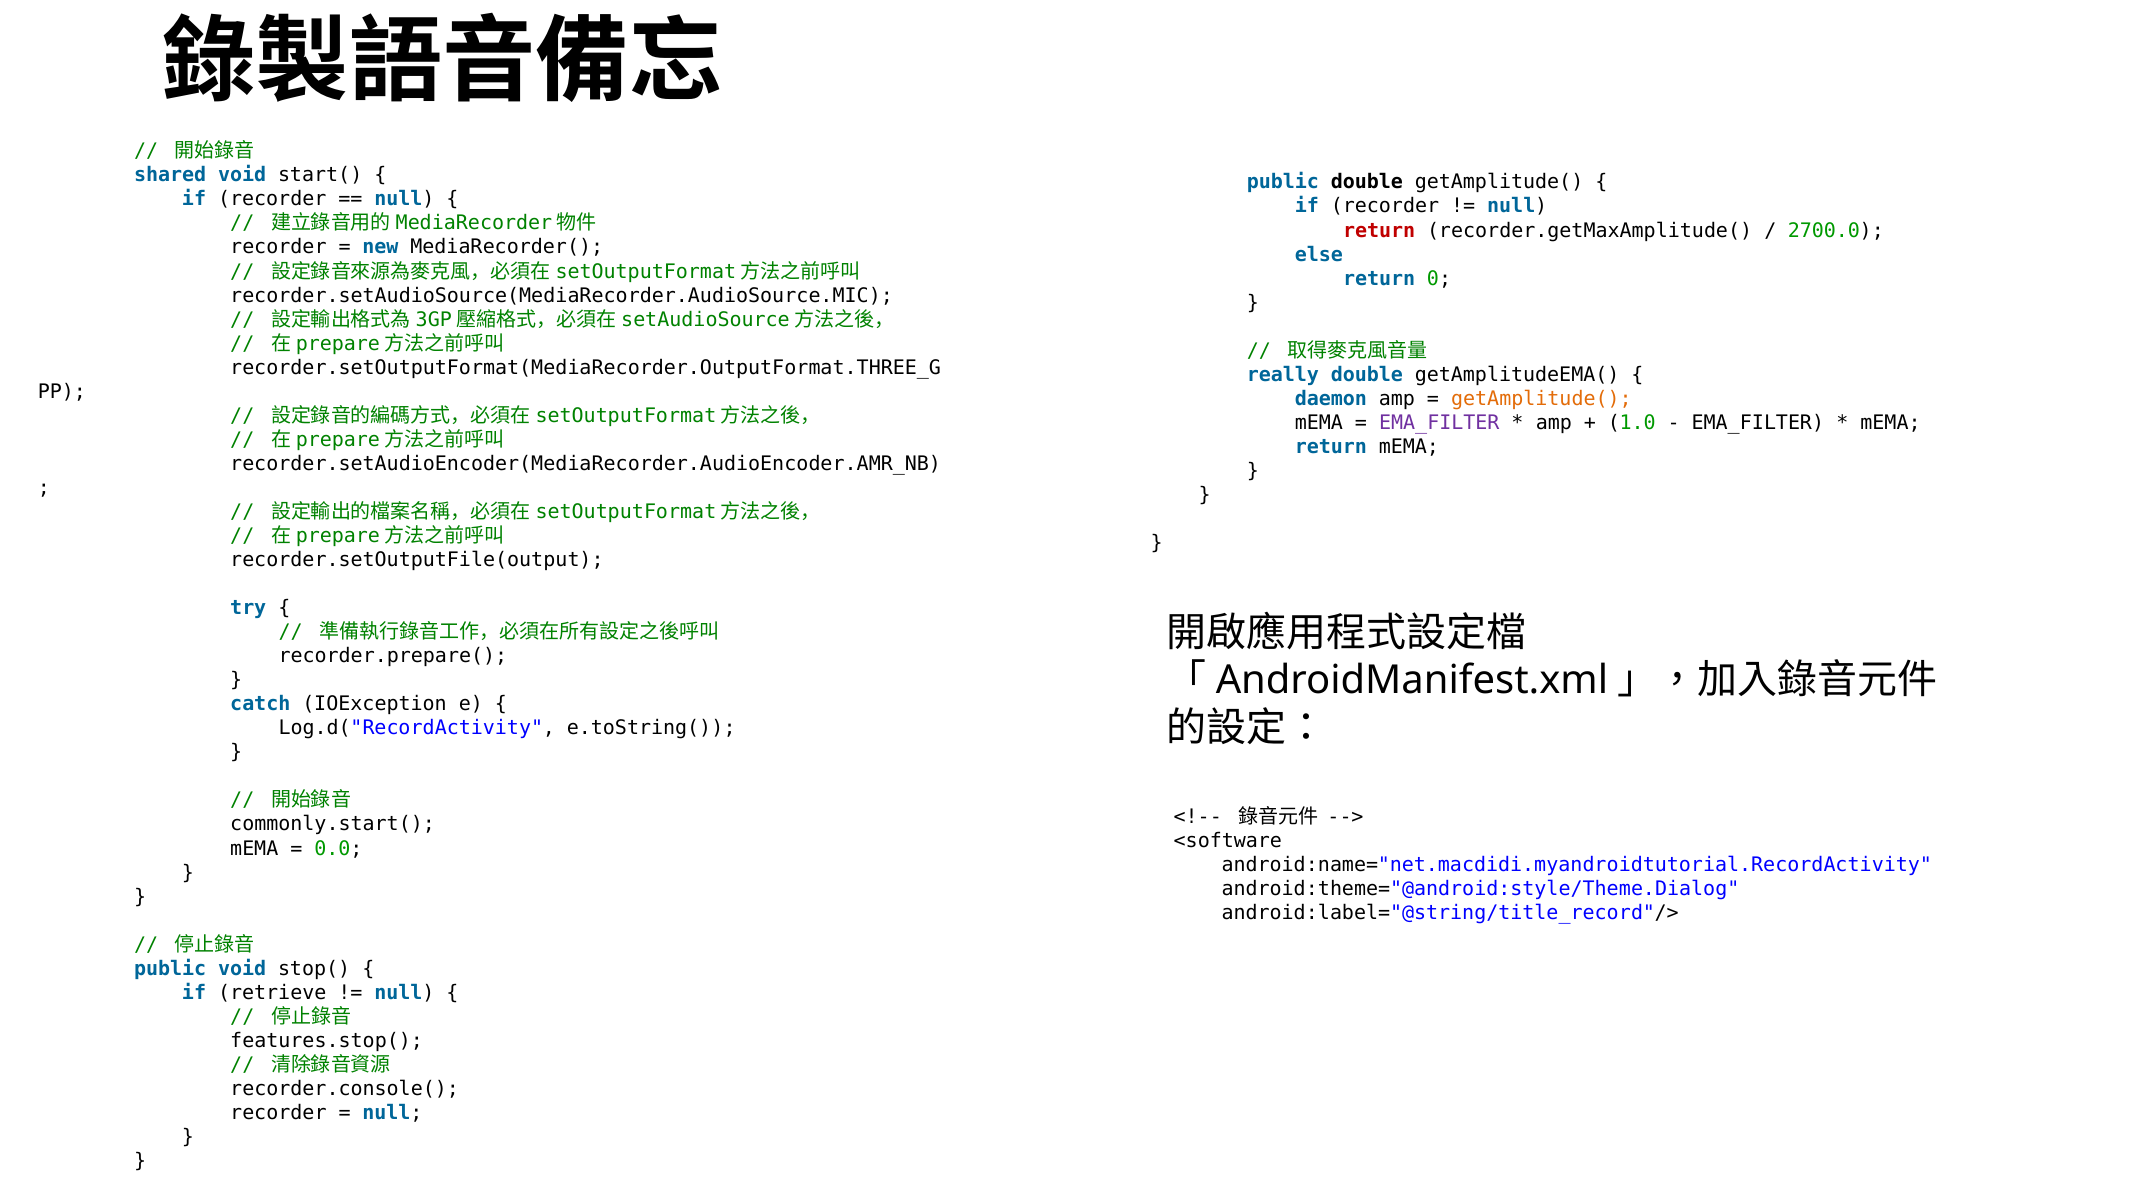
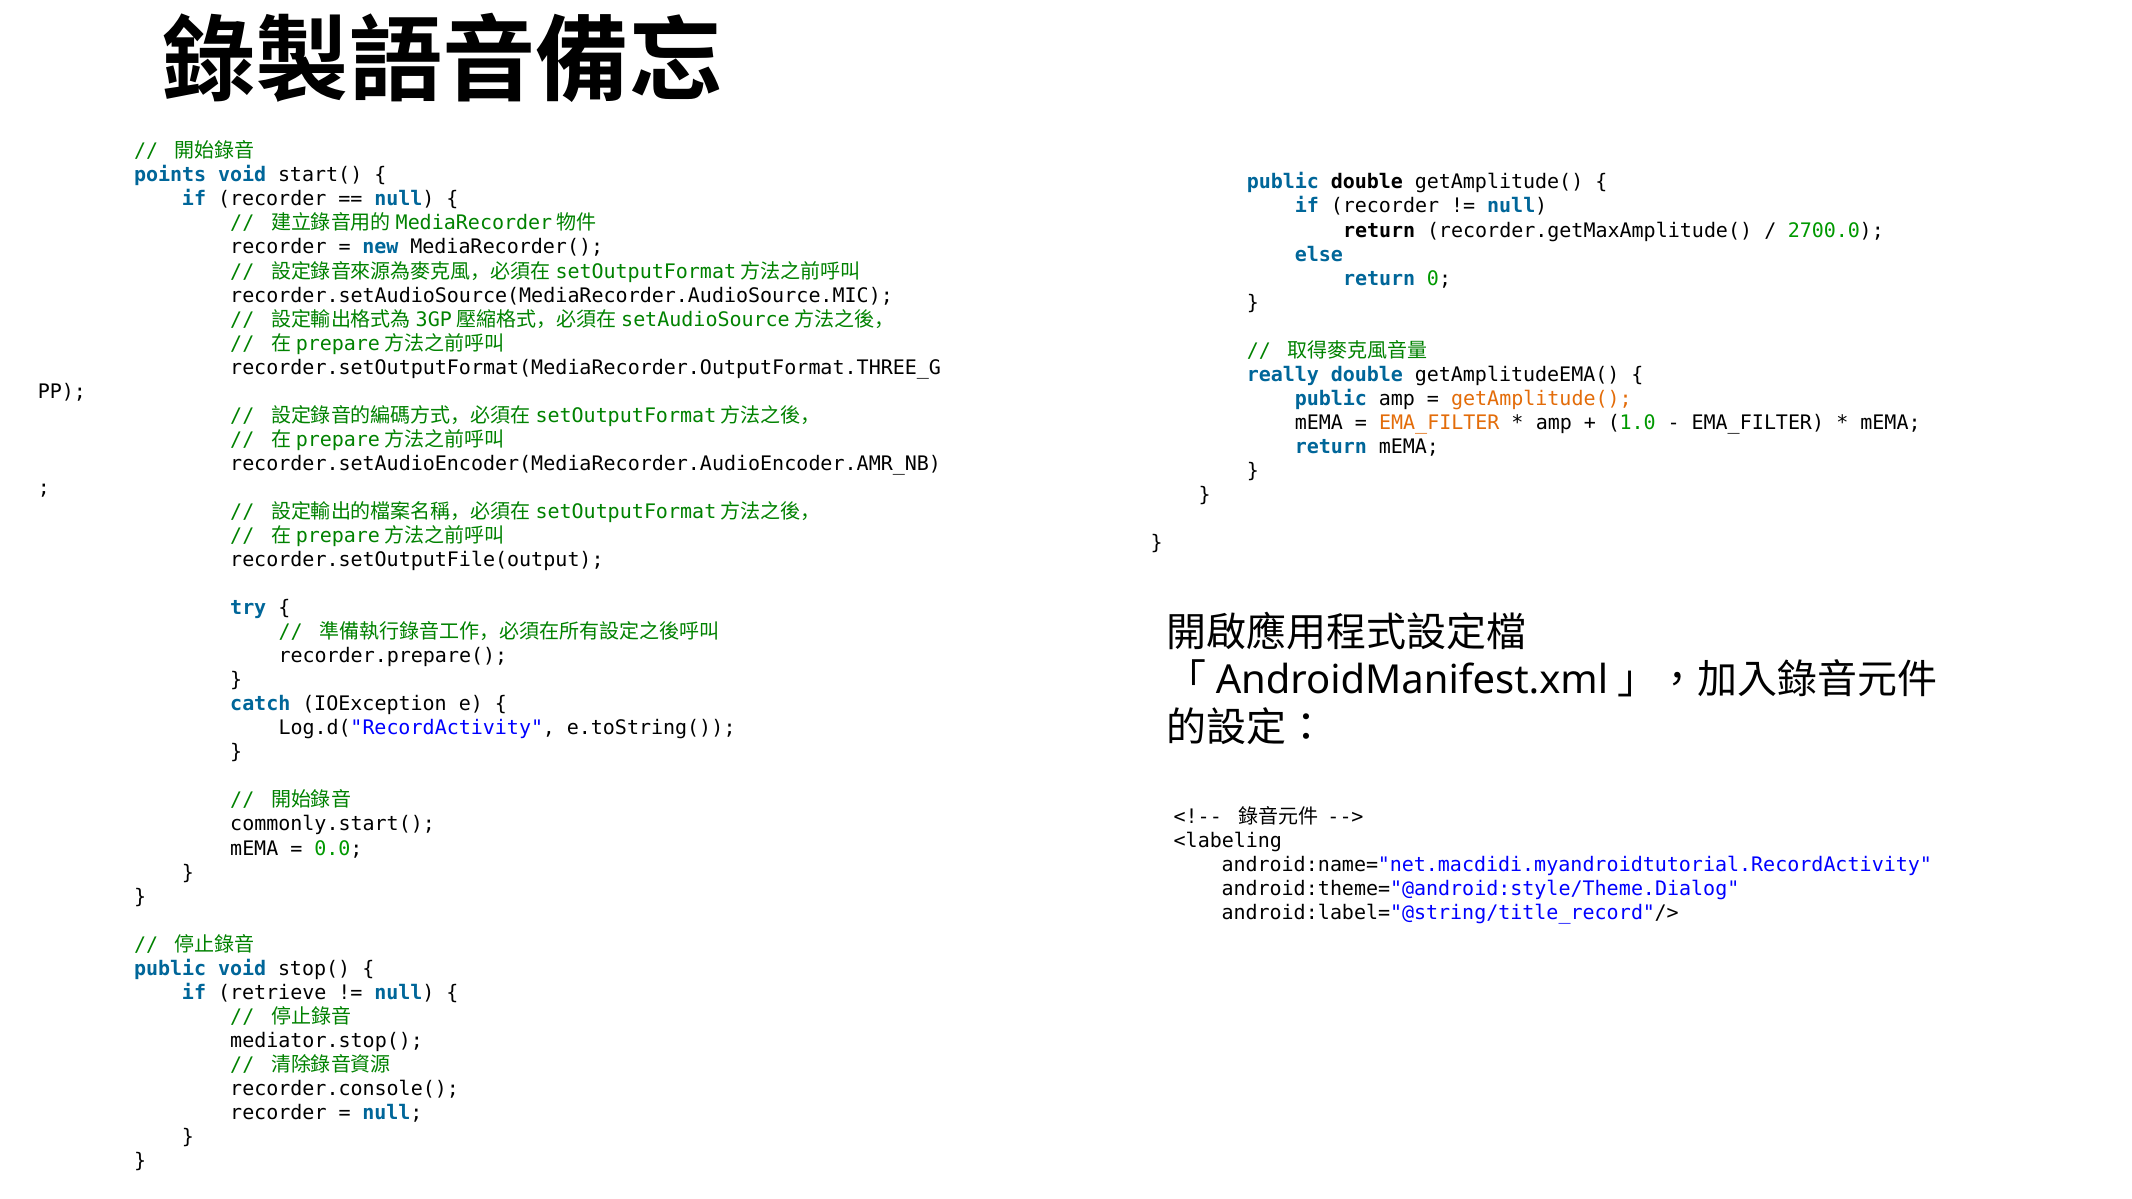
shared: shared -> points (170, 175)
return colour: red -> black (1379, 230)
daemon: daemon -> public (1331, 399)
EMA_FILTER colour: purple -> orange (1439, 423)
<software: <software -> <labeling (1228, 841)
features.stop(: features.stop( -> mediator.stop( (327, 1041)
